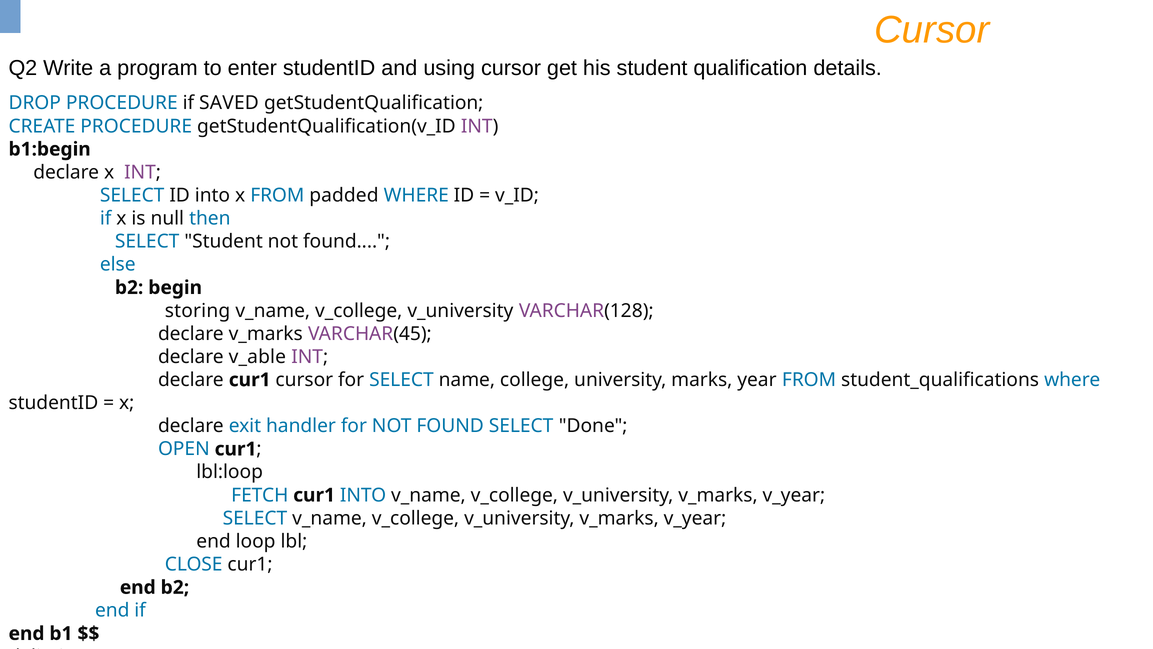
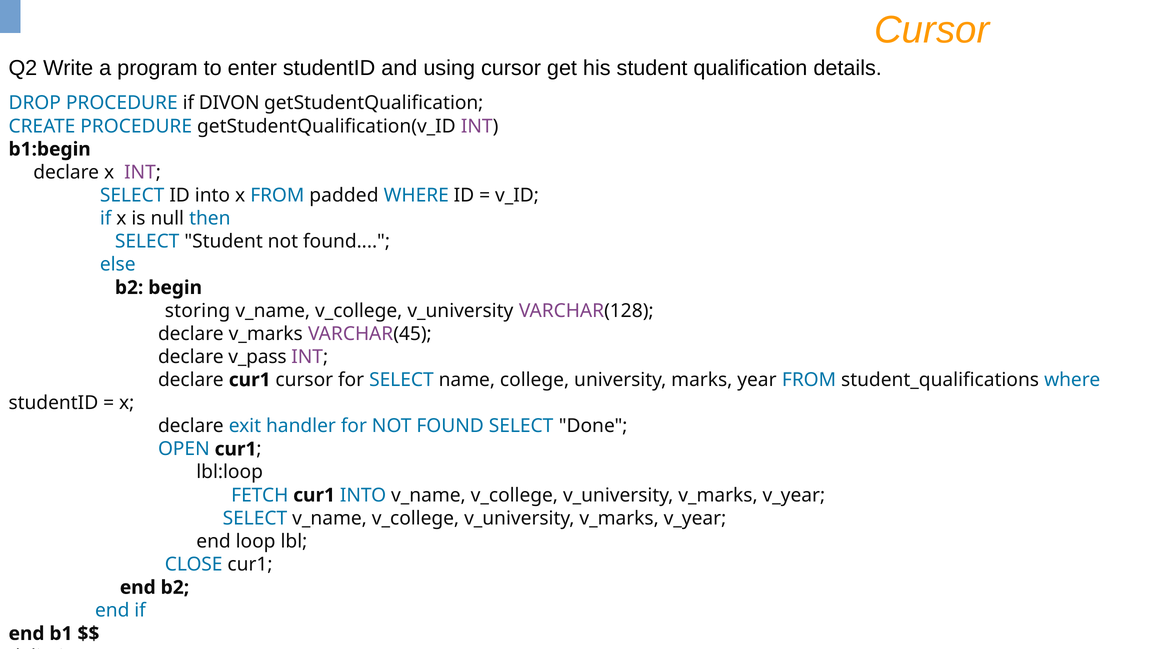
SAVED: SAVED -> DIVON (229, 103)
v_able: v_able -> v_pass (258, 357)
